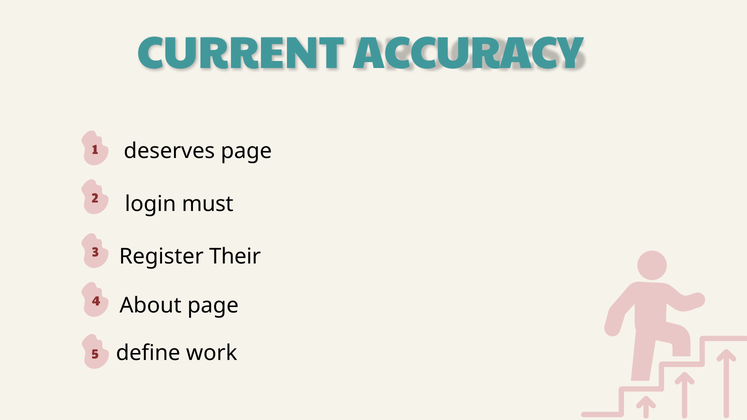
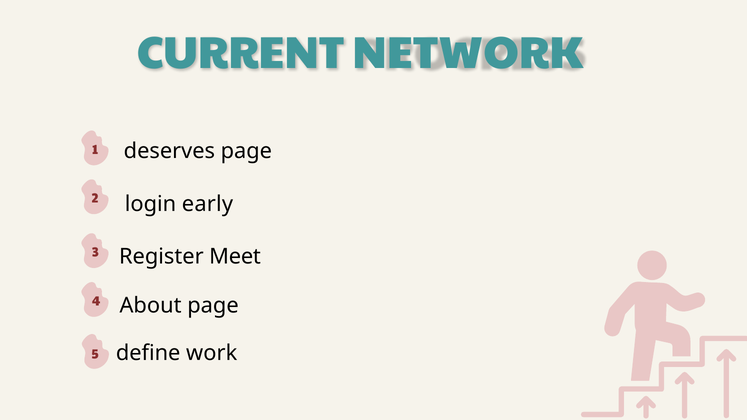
ACCURACY: ACCURACY -> NETWORK (468, 53)
must: must -> early (207, 204)
Their: Their -> Meet (235, 257)
